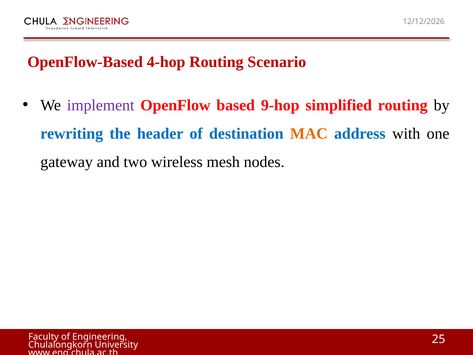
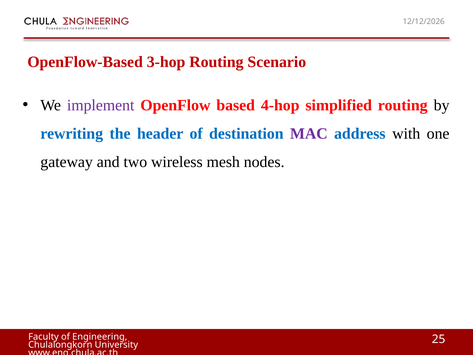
4-hop: 4-hop -> 3-hop (166, 62)
9-hop: 9-hop -> 4-hop (280, 105)
MAC colour: orange -> purple (309, 133)
